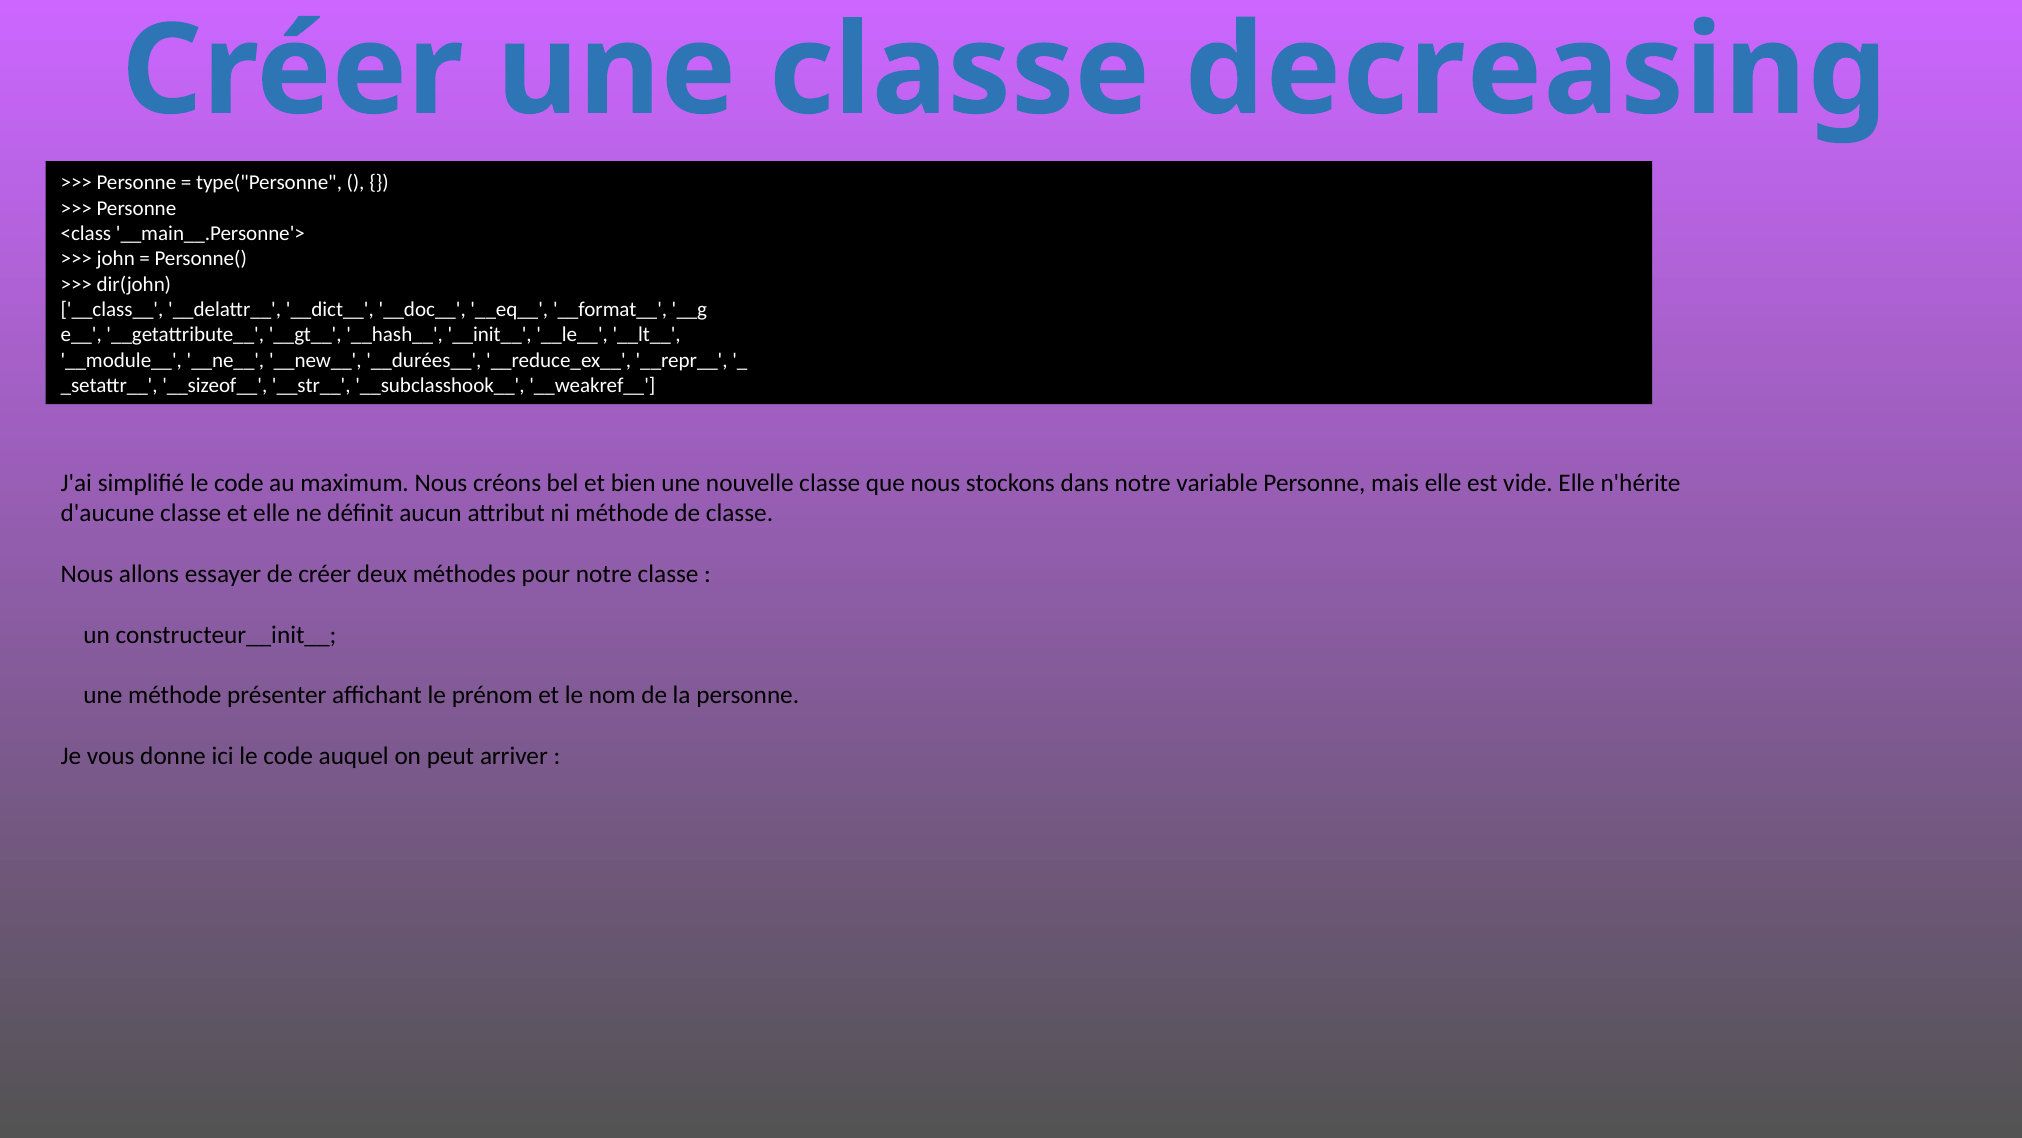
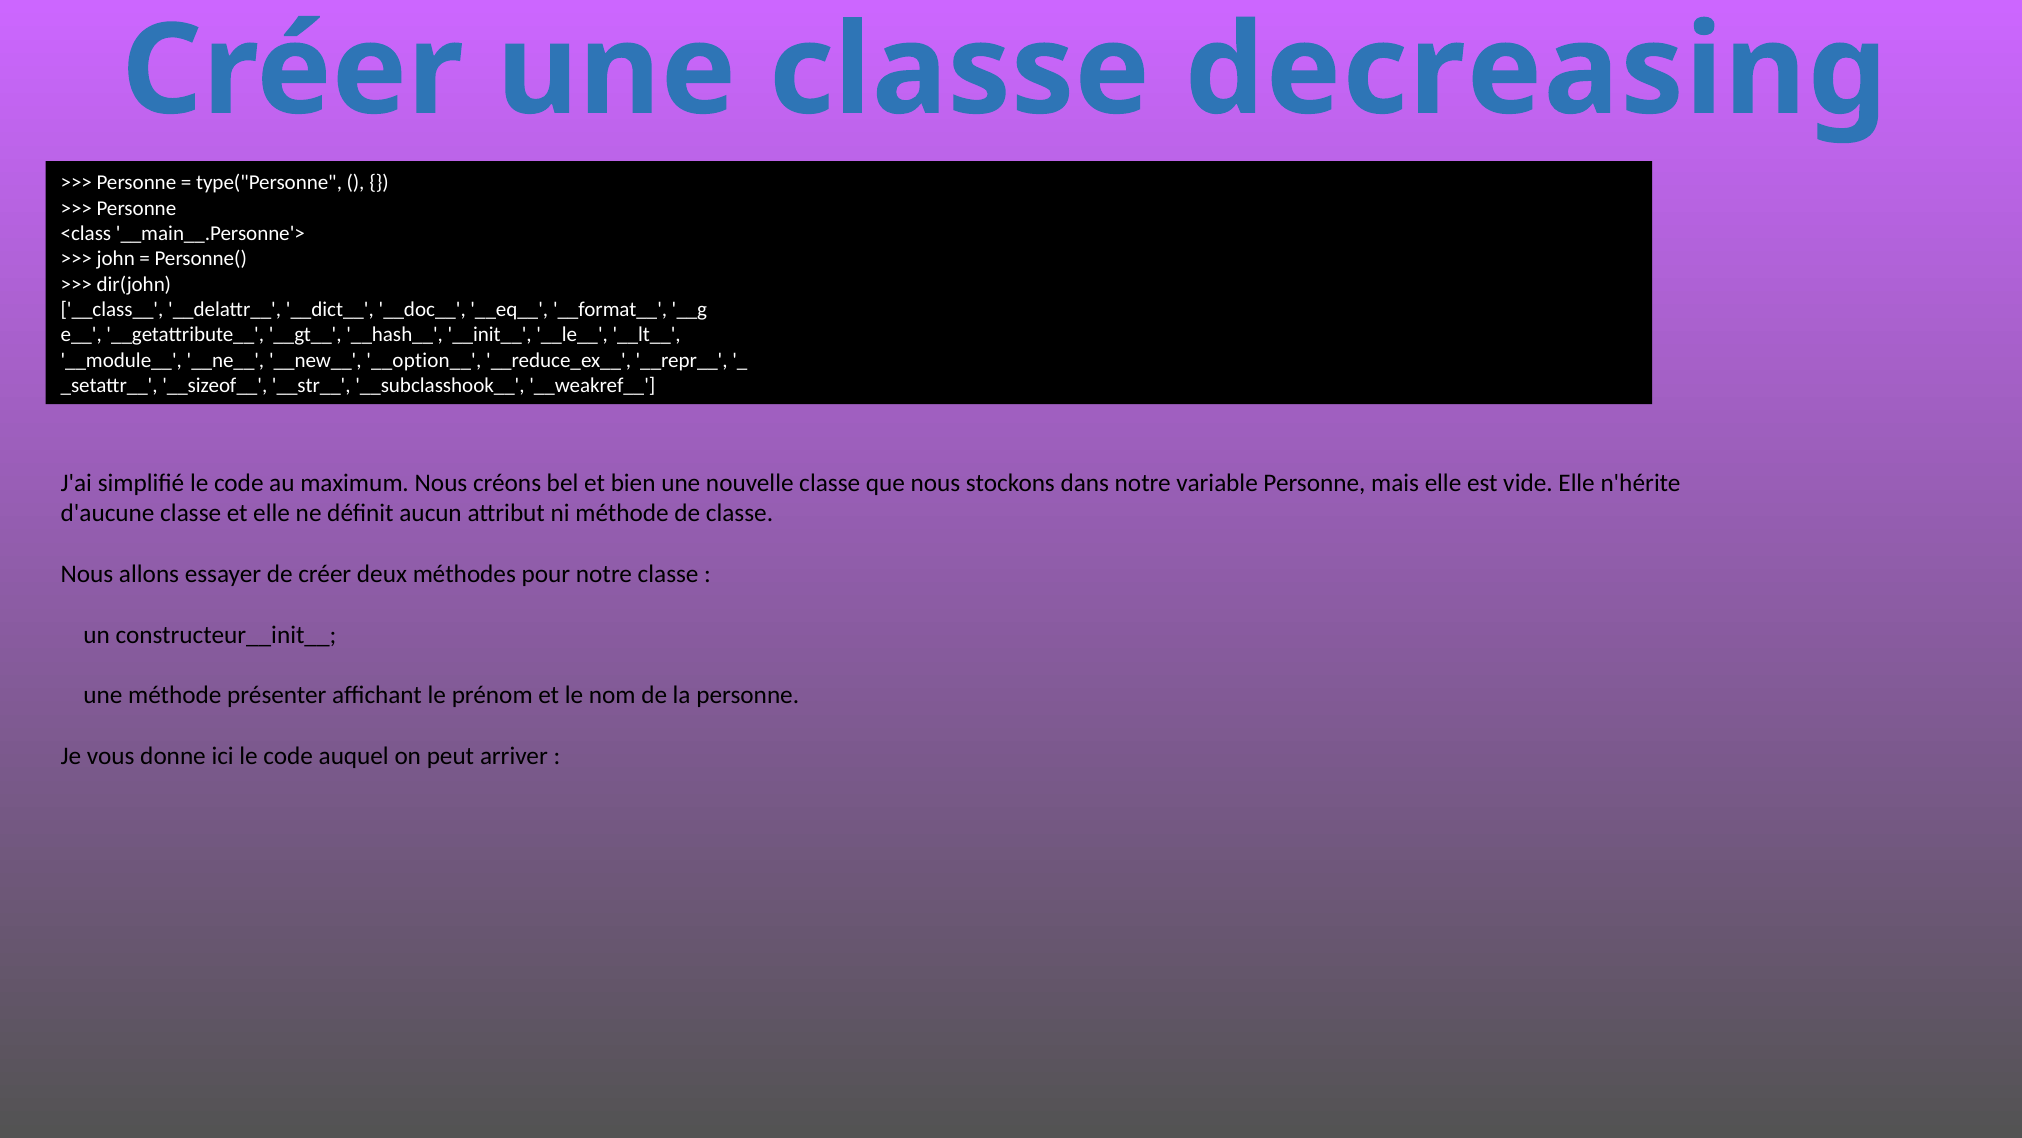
__durées__: __durées__ -> __option__ (424, 360)
